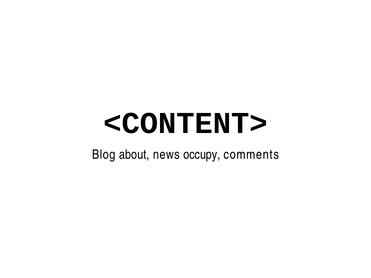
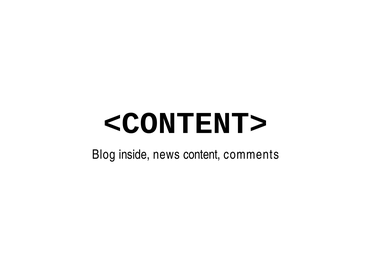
about: about -> inside (134, 155)
occupy: occupy -> content (202, 155)
